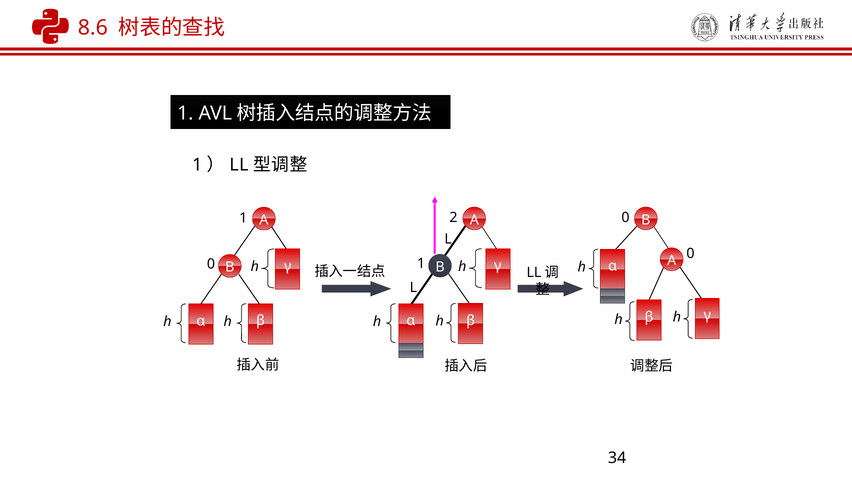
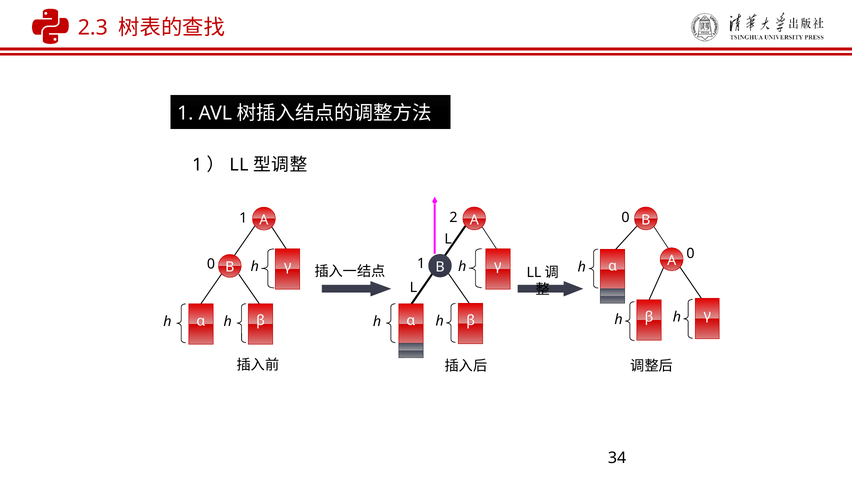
8.6: 8.6 -> 2.3 (93, 28)
